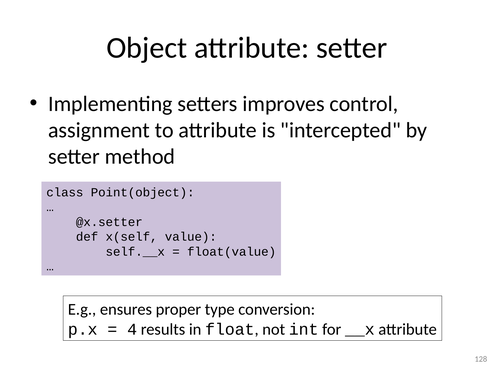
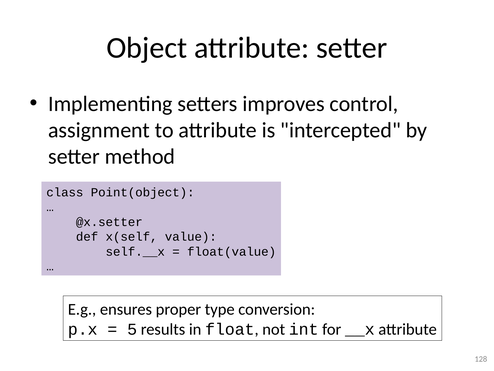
4: 4 -> 5 (132, 329)
